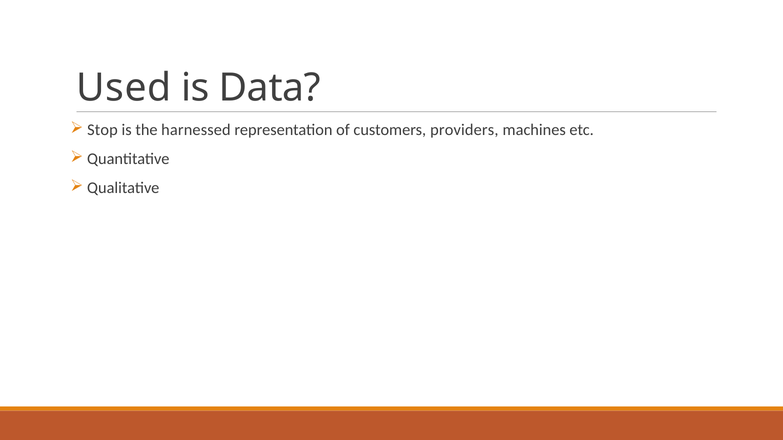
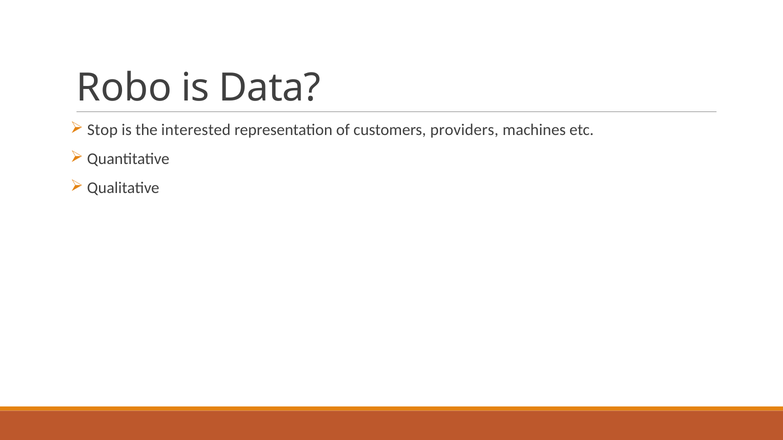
Used: Used -> Robo (124, 88)
harnessed: harnessed -> interested (196, 130)
